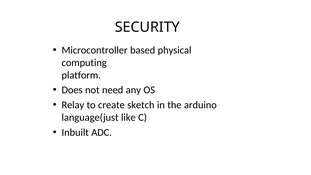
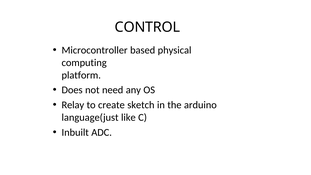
SECURITY: SECURITY -> CONTROL (147, 27)
